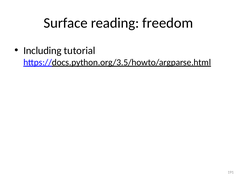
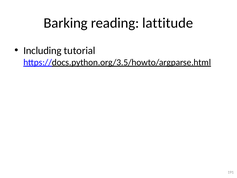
Surface: Surface -> Barking (66, 23)
freedom: freedom -> lattitude (168, 23)
